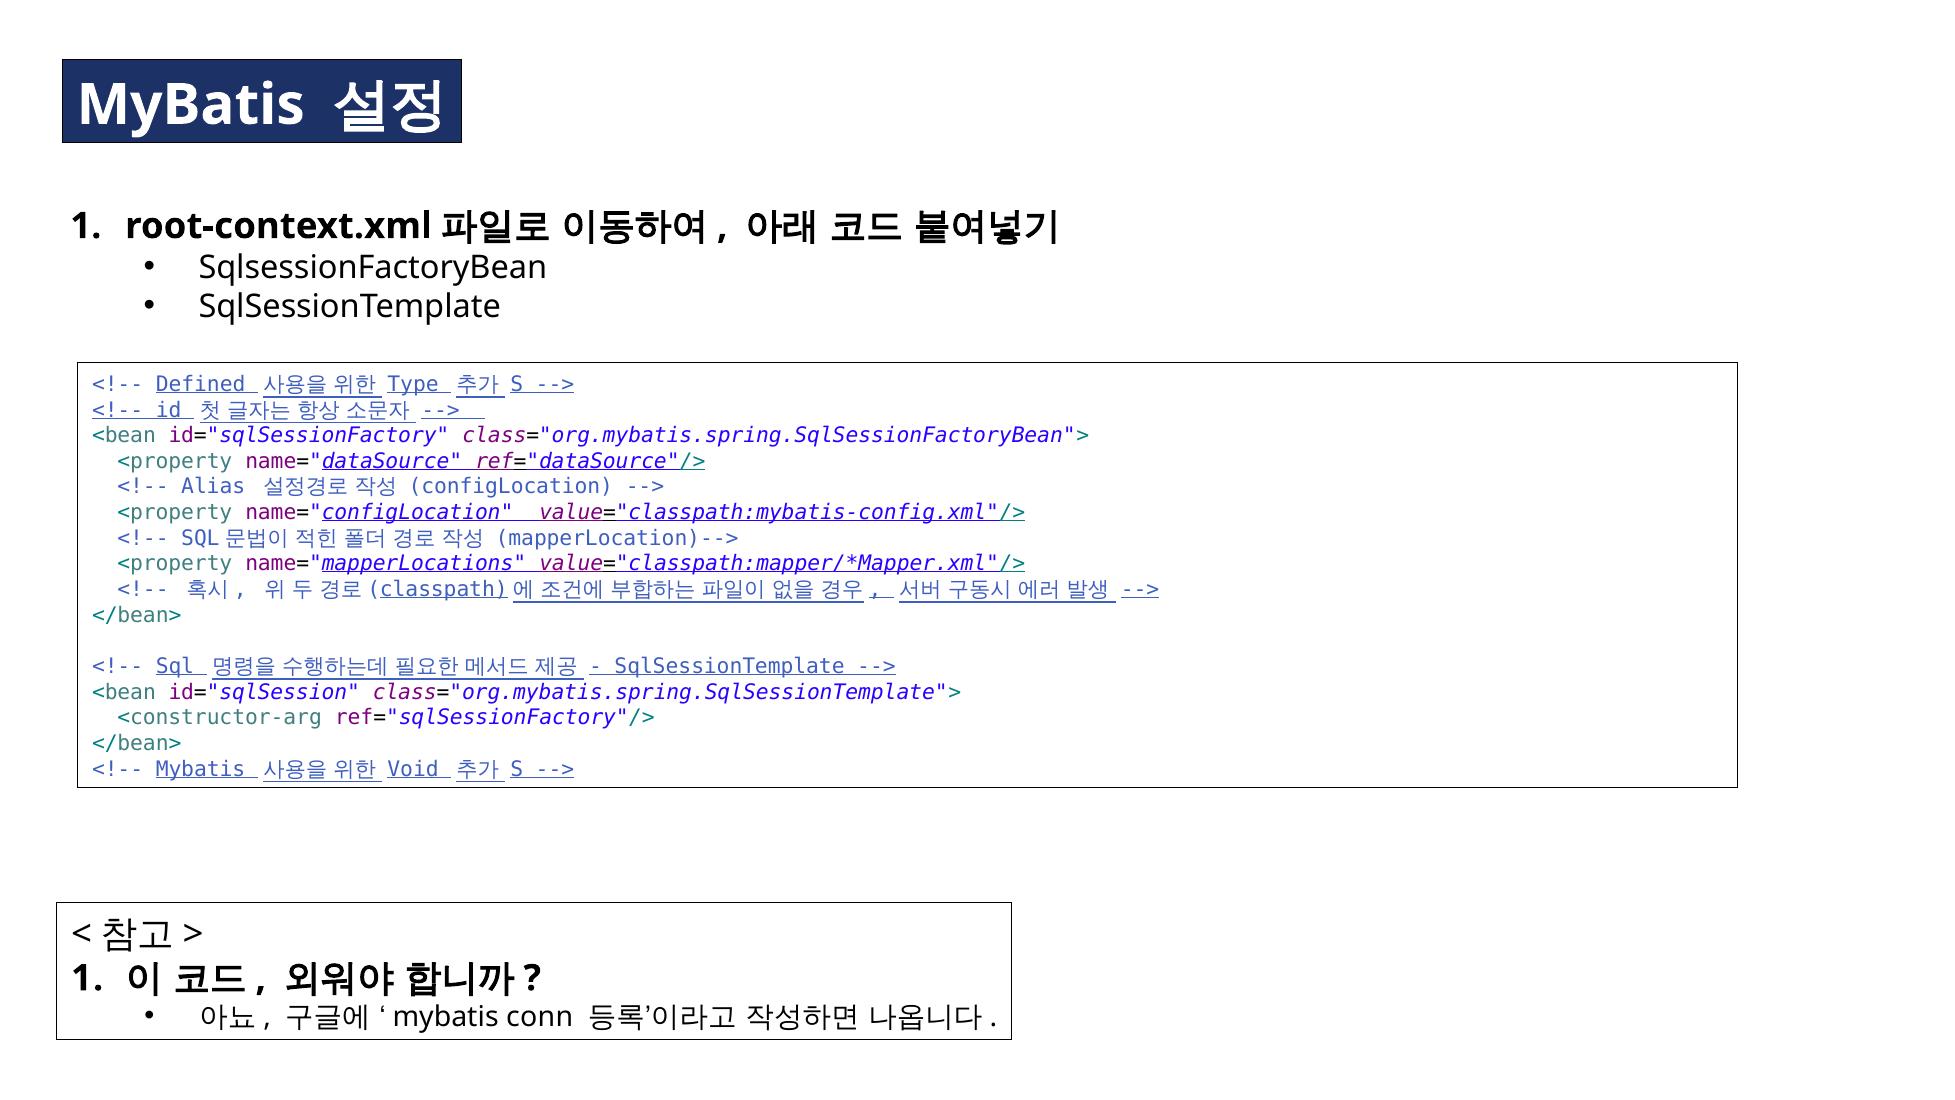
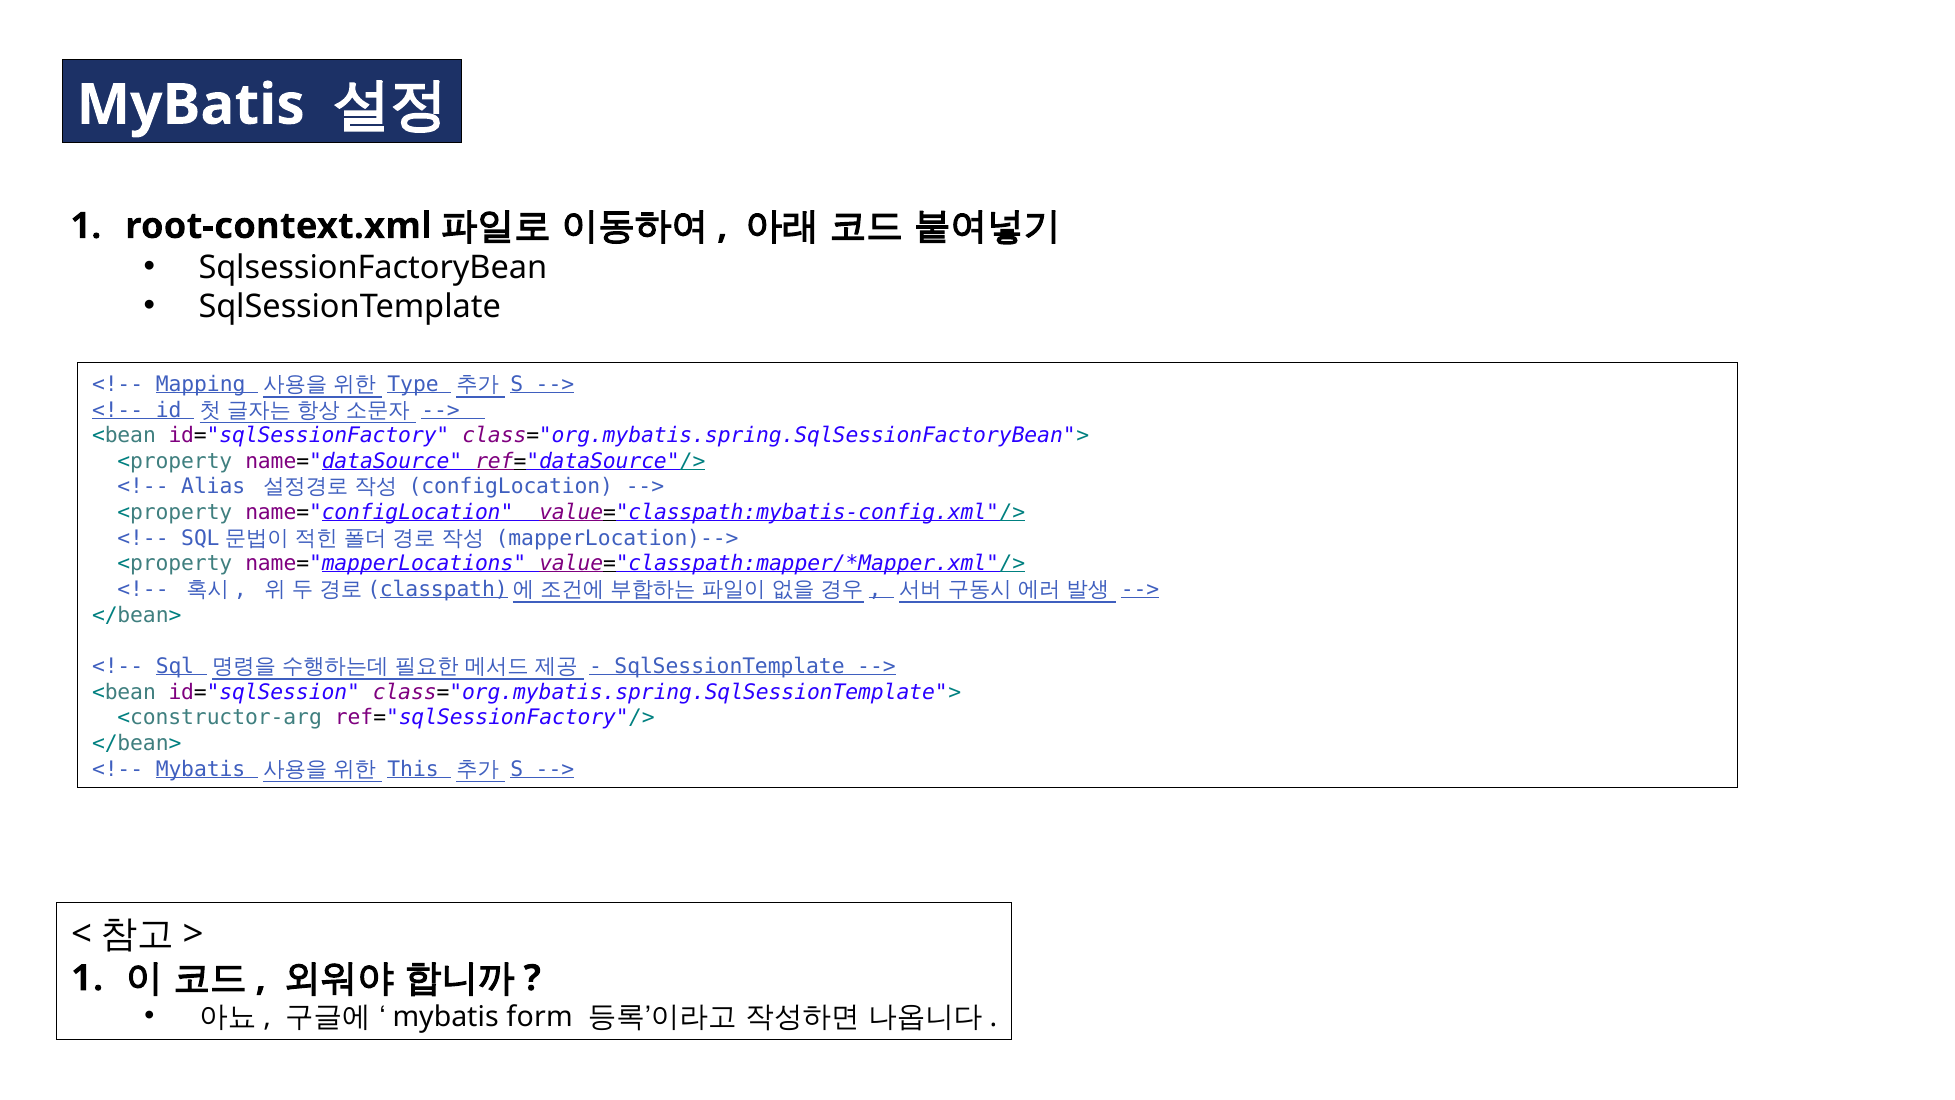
Defined: Defined -> Mapping (201, 384)
Void: Void -> This (413, 769)
conn: conn -> form (540, 1016)
